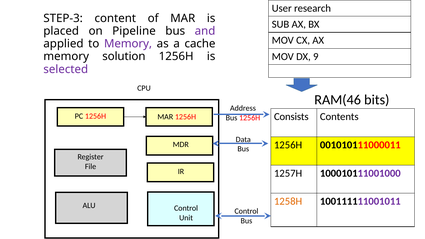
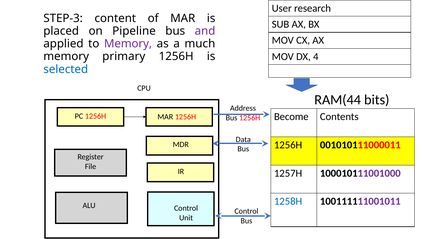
cache: cache -> much (200, 44)
9: 9 -> 4 (316, 57)
solution: solution -> primary (124, 56)
selected colour: purple -> blue (66, 69)
RAM(46: RAM(46 -> RAM(44 (338, 100)
Consists: Consists -> Become (291, 117)
1258H colour: orange -> blue (288, 202)
